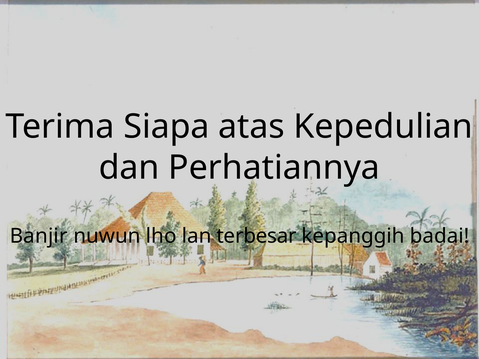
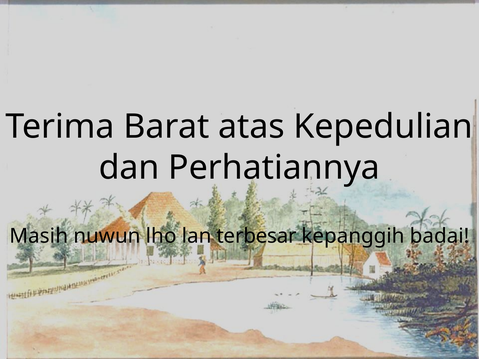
Siapa: Siapa -> Barat (166, 127)
Banjir: Banjir -> Masih (39, 236)
